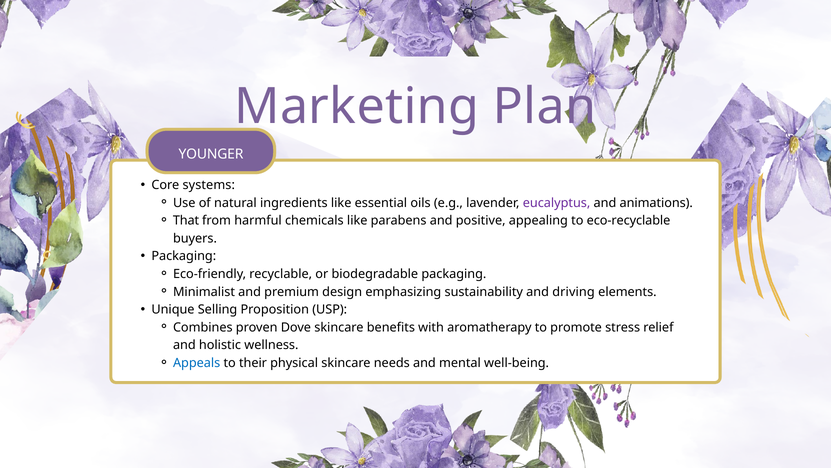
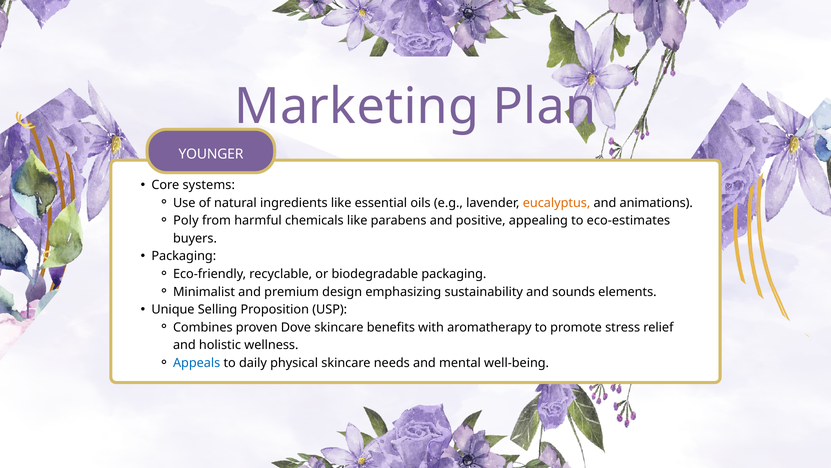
eucalyptus colour: purple -> orange (557, 203)
That: That -> Poly (186, 220)
eco-recyclable: eco-recyclable -> eco-estimates (628, 220)
driving: driving -> sounds (574, 292)
their: their -> daily (253, 363)
